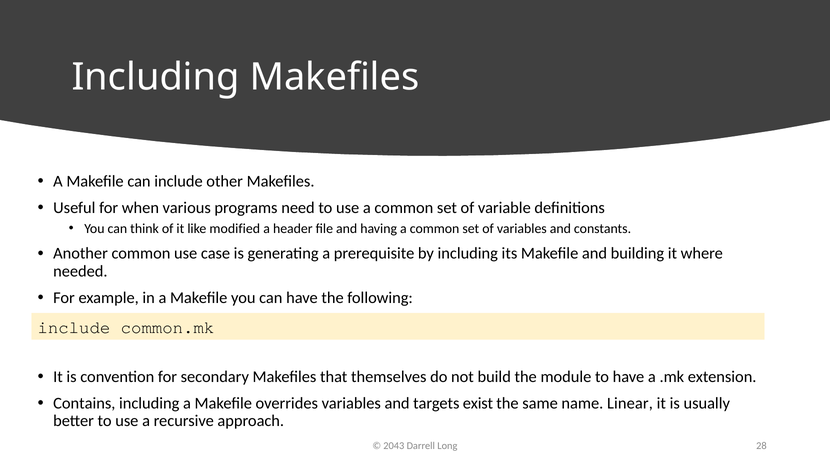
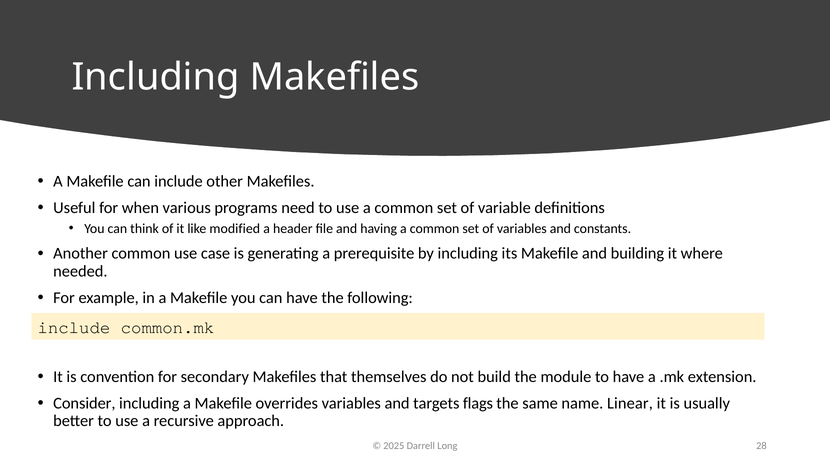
Contains: Contains -> Consider (84, 403)
exist: exist -> flags (478, 403)
2043: 2043 -> 2025 (394, 446)
